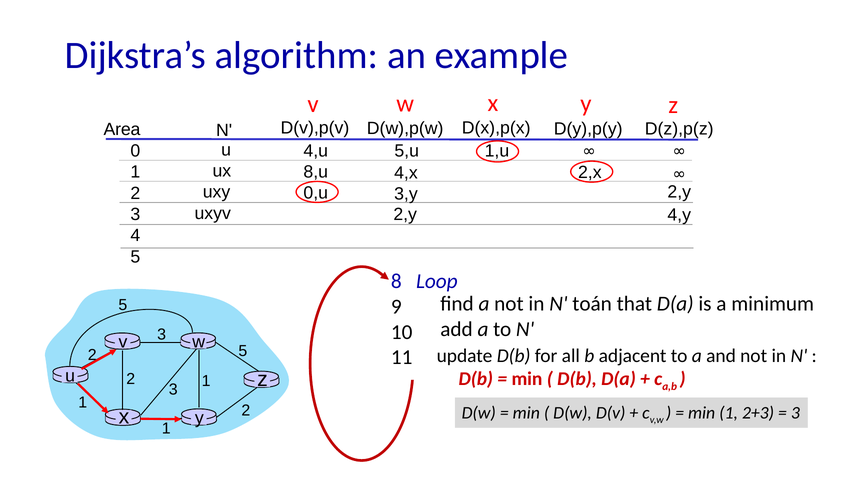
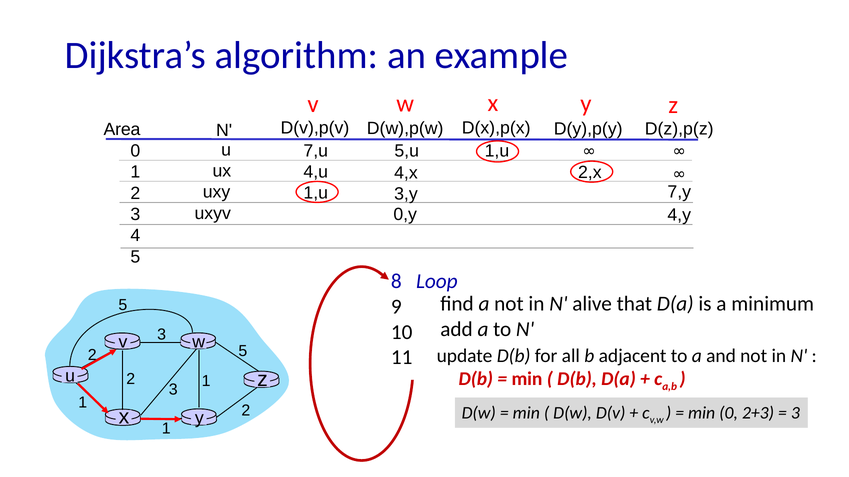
4,u: 4,u -> 7,u (316, 151)
8,u: 8,u -> 4,u (316, 172)
uxy 2,y: 2,y -> 7,y (679, 192)
0,u: 0,u -> 1,u (316, 193)
2,y: 2,y -> 0,y (405, 215)
toán: toán -> alive (592, 304)
min 1: 1 -> 0 (729, 413)
